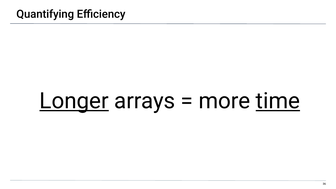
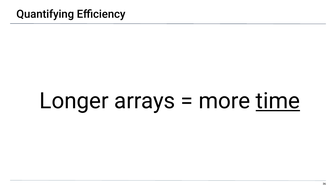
Longer underline: present -> none (74, 101)
